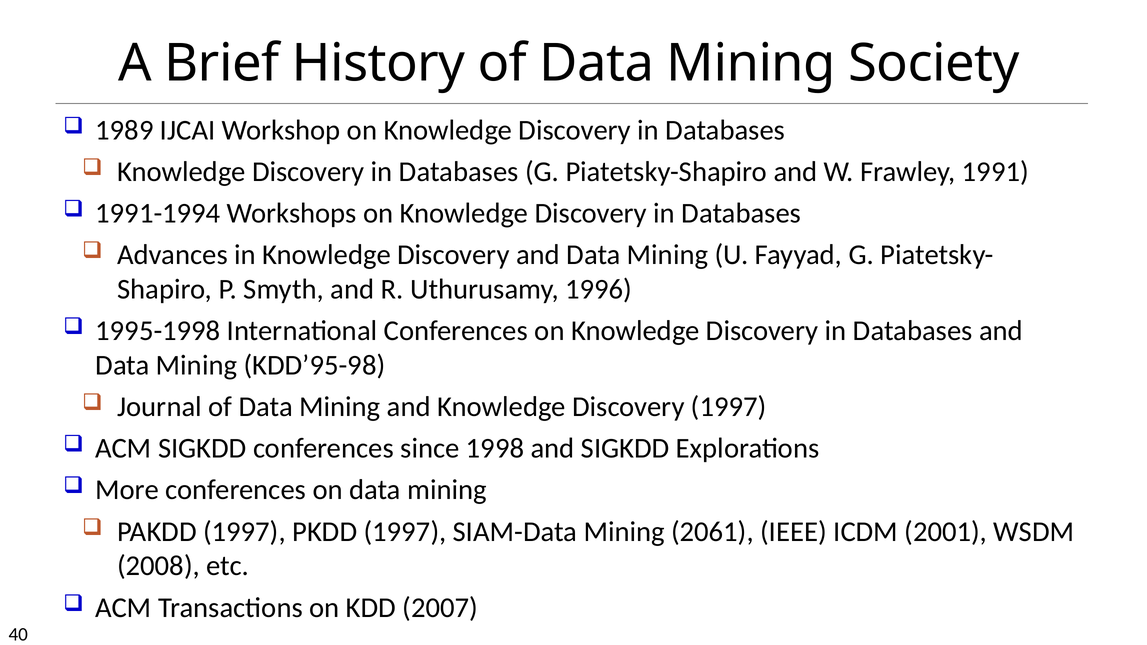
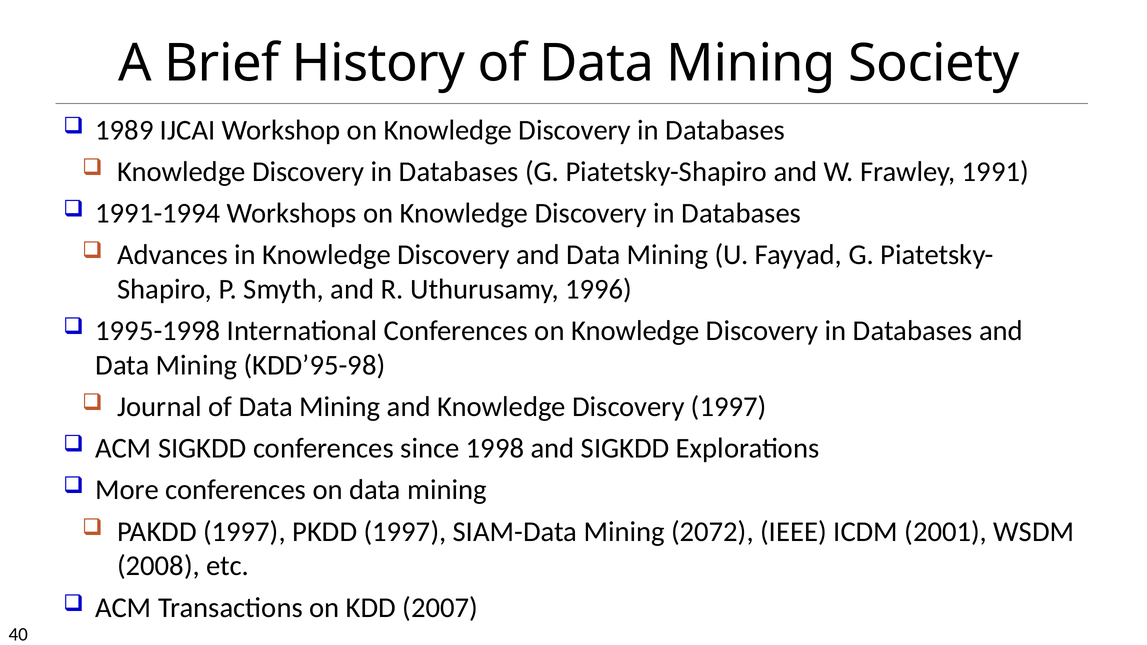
2061: 2061 -> 2072 (712, 532)
